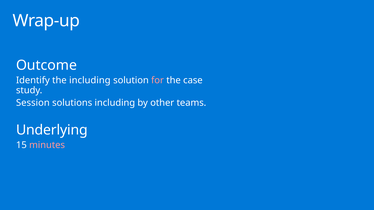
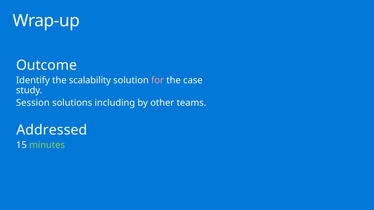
the including: including -> scalability (90, 80)
Underlying: Underlying -> Addressed (52, 130)
minutes colour: pink -> light green (47, 145)
